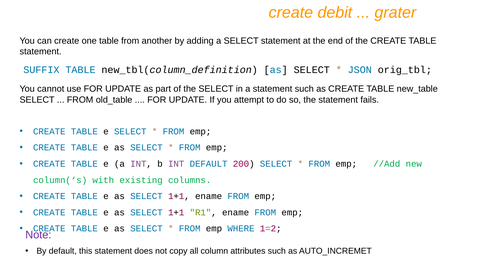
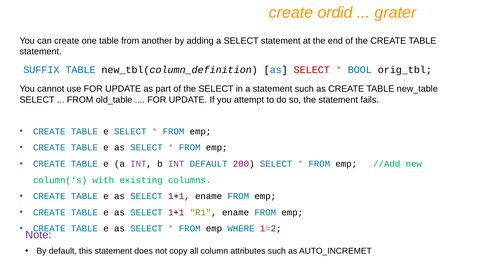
debit: debit -> ordid (335, 12)
SELECT colour: black -> red (312, 70)
JSON: JSON -> BOOL (360, 70)
